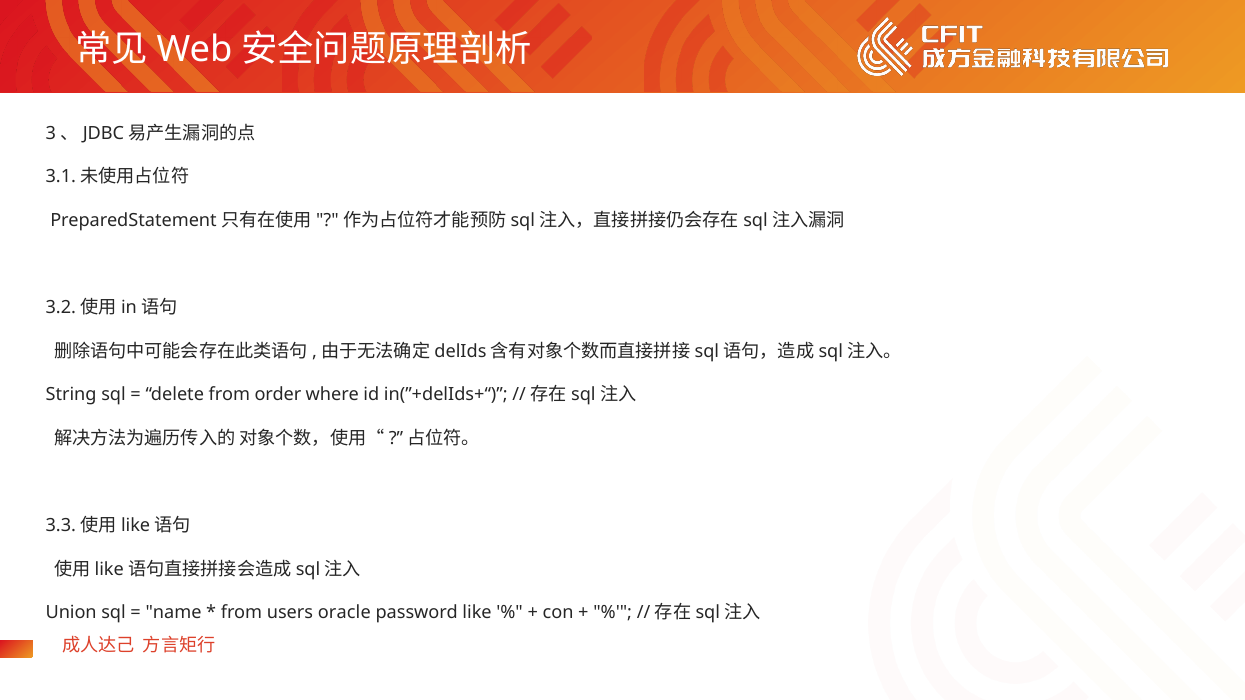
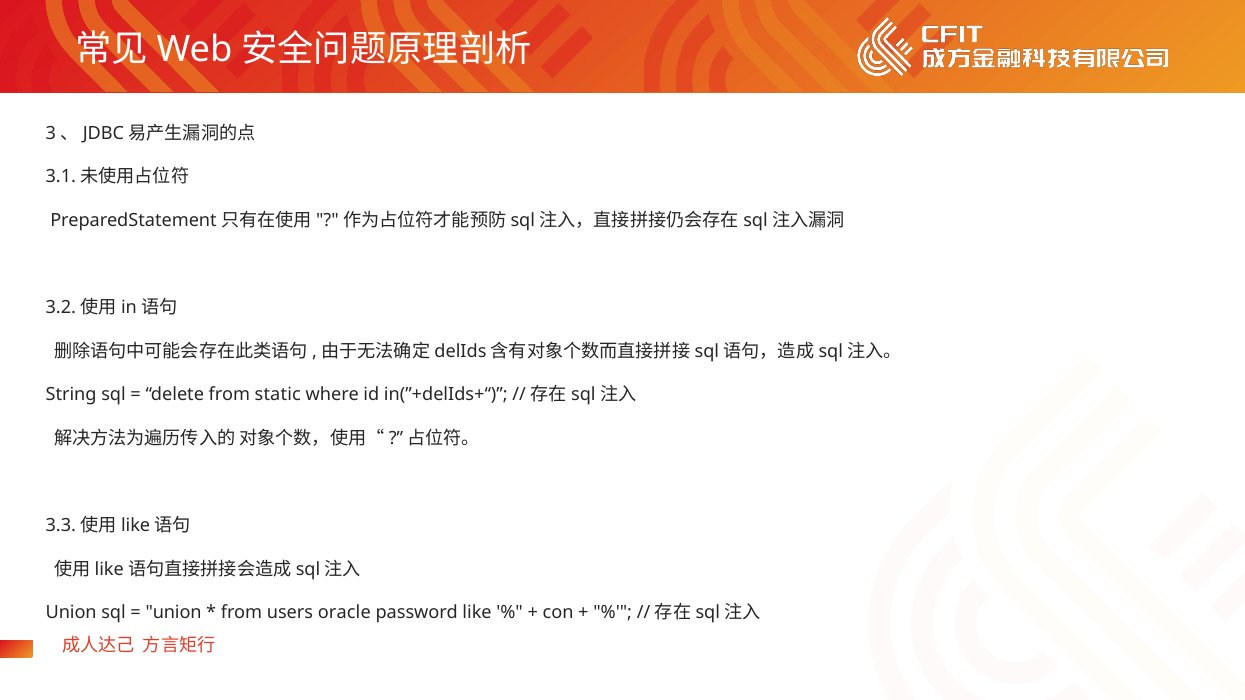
order: order -> static (278, 395)
name: name -> union (174, 613)
